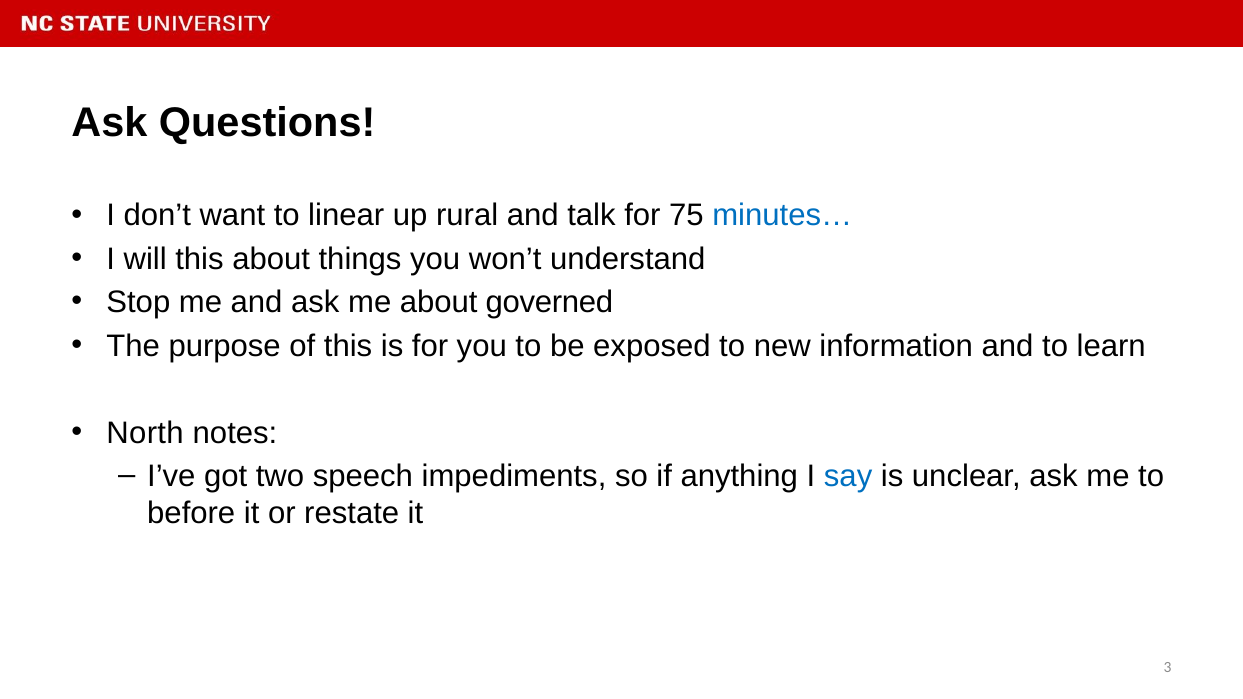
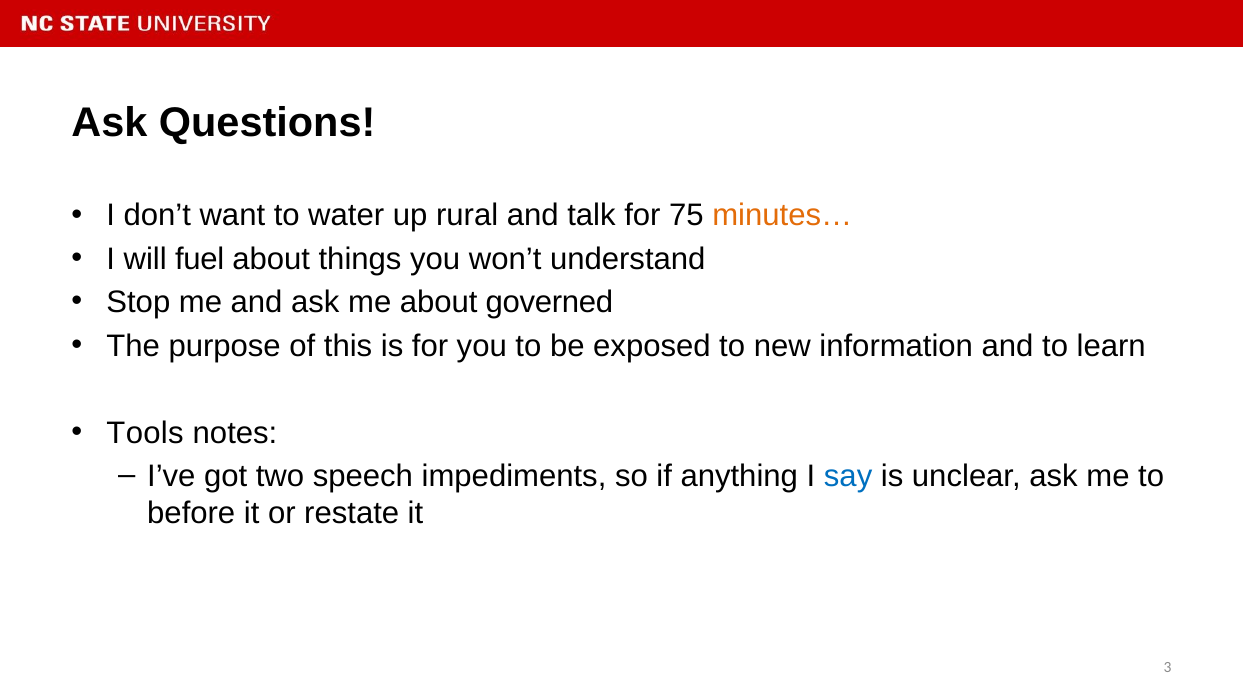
linear: linear -> water (346, 216)
minutes… colour: blue -> orange (782, 216)
will this: this -> fuel (200, 259)
North: North -> Tools (145, 433)
